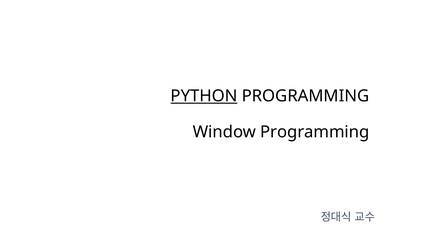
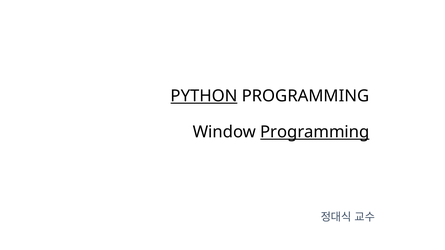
Programming underline: none -> present (315, 132)
